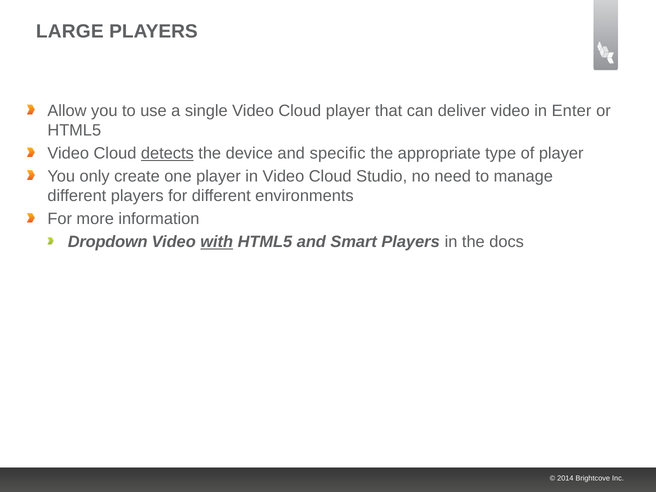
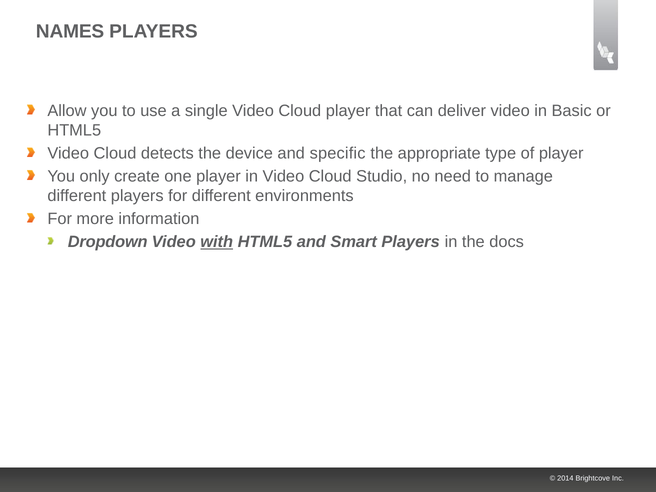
LARGE: LARGE -> NAMES (70, 31)
Enter: Enter -> Basic (572, 111)
detects underline: present -> none (167, 153)
